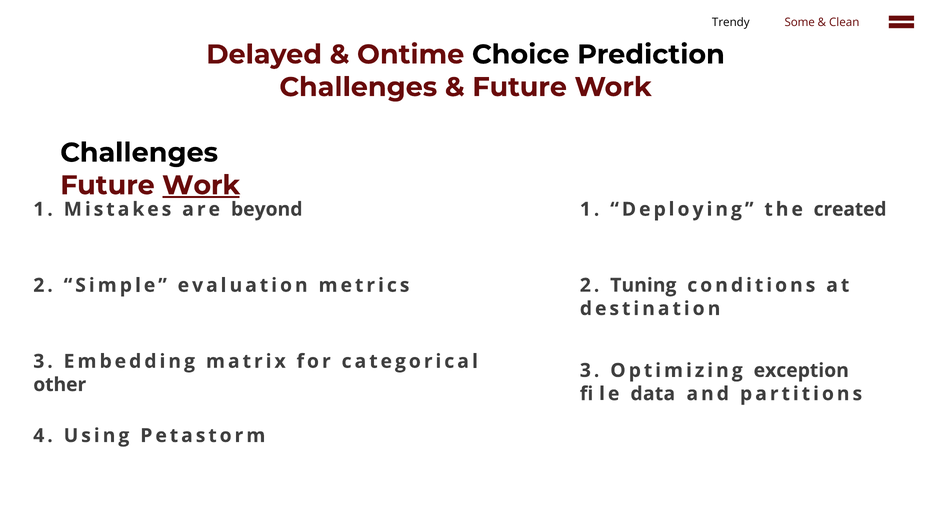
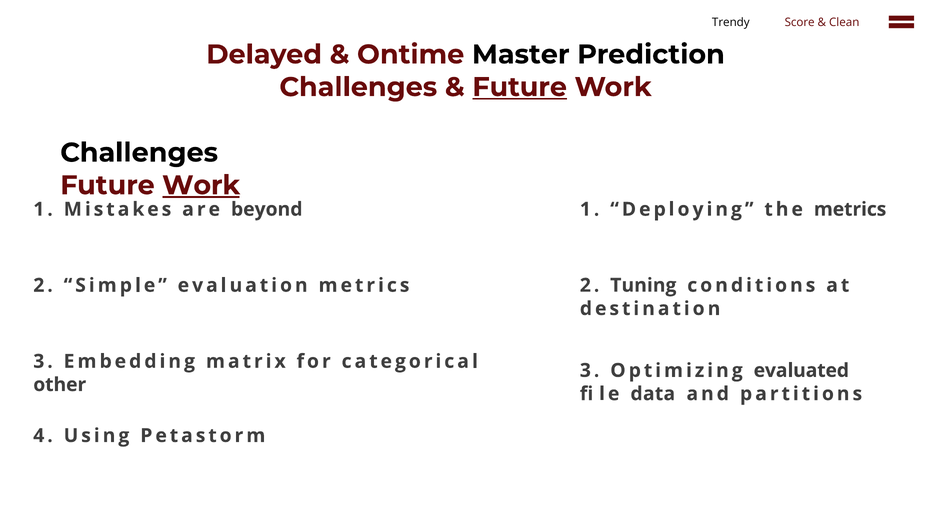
Some: Some -> Score (800, 23)
Choice: Choice -> Master (521, 54)
Future underline: none -> present (520, 87)
the created: created -> metrics (850, 209)
exception: exception -> evaluated (801, 370)
